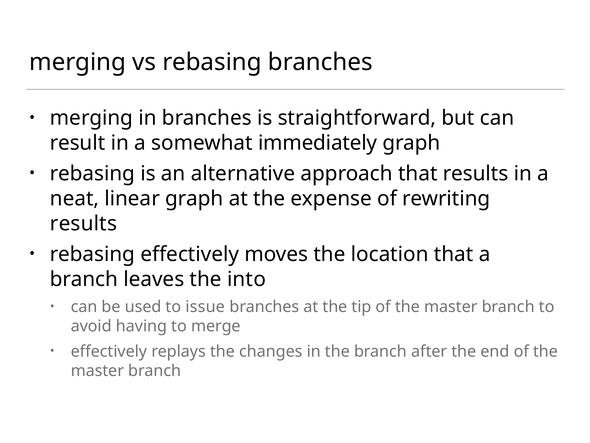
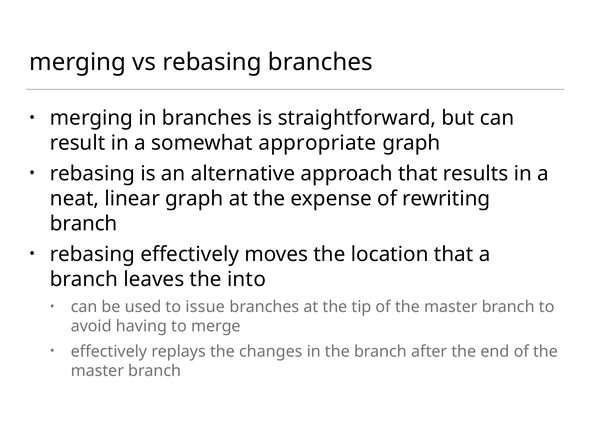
immediately: immediately -> appropriate (317, 143)
results: results -> branch (84, 223)
